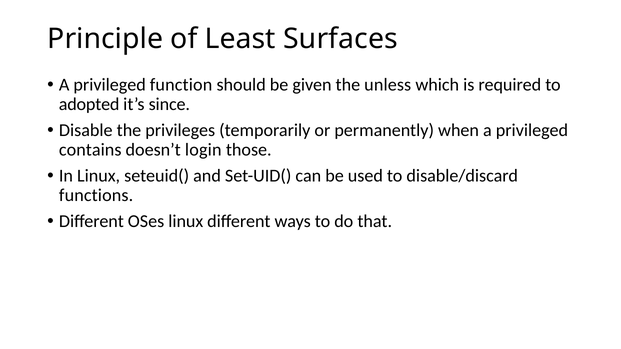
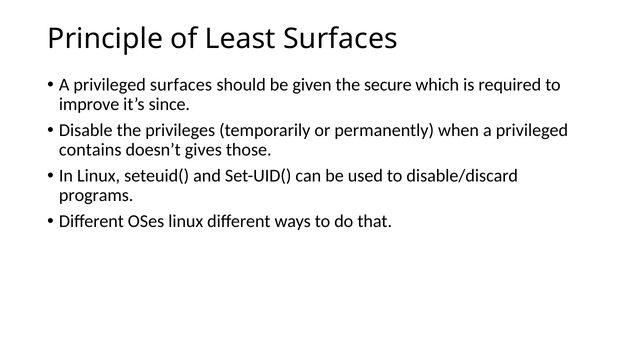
privileged function: function -> surfaces (181, 85)
unless: unless -> secure (388, 85)
adopted: adopted -> improve (89, 105)
login: login -> gives (203, 150)
functions: functions -> programs (96, 196)
